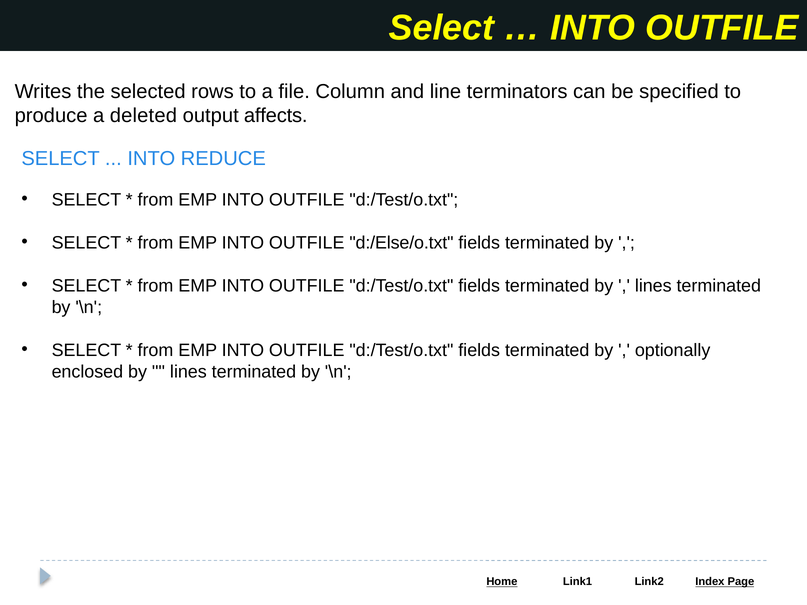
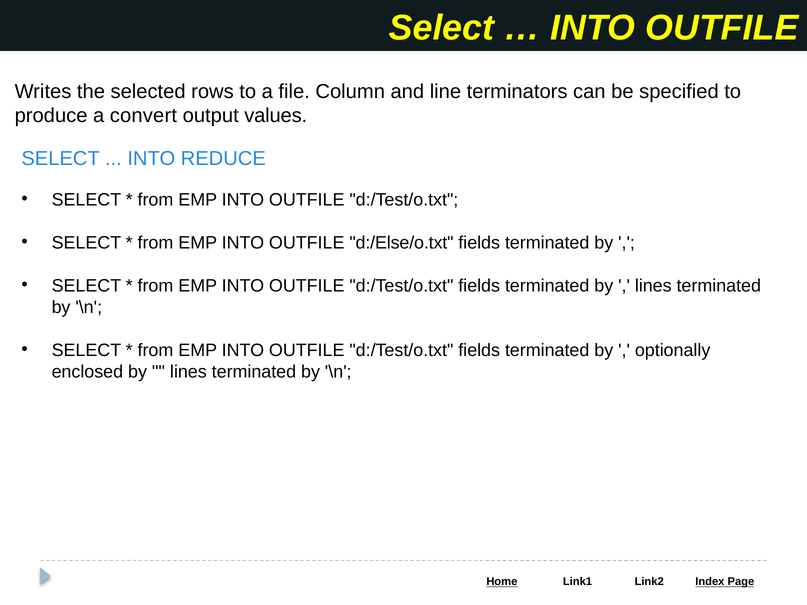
deleted: deleted -> convert (143, 116)
affects: affects -> values (276, 116)
